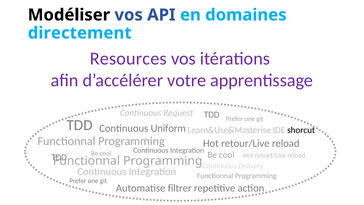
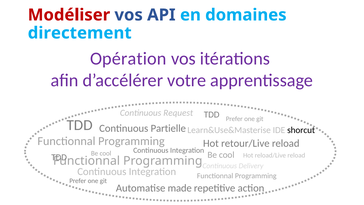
Modéliser colour: black -> red (69, 15)
Resources: Resources -> Opération (128, 58)
Uniform: Uniform -> Partielle (168, 128)
filtrer: filtrer -> made (180, 188)
